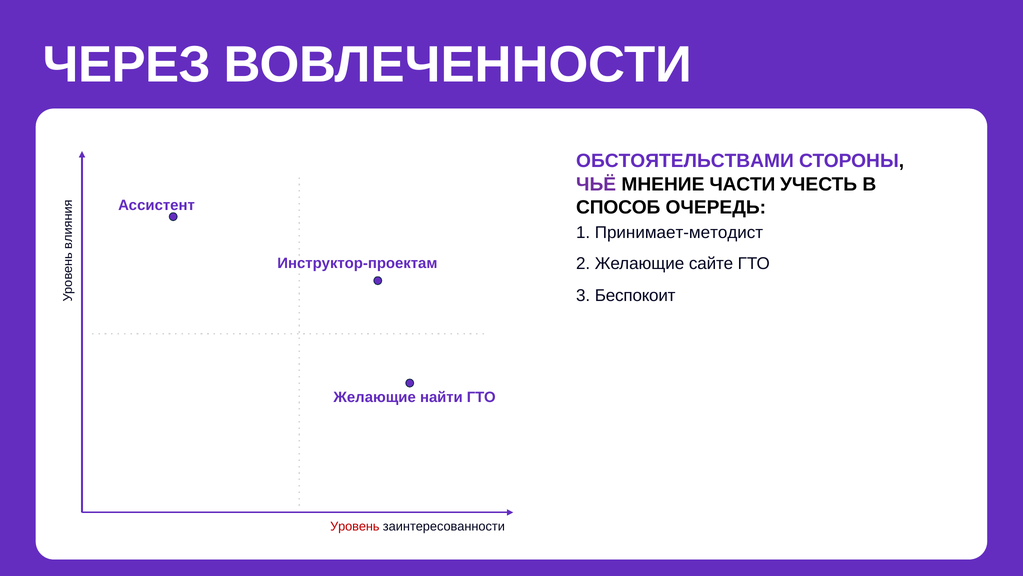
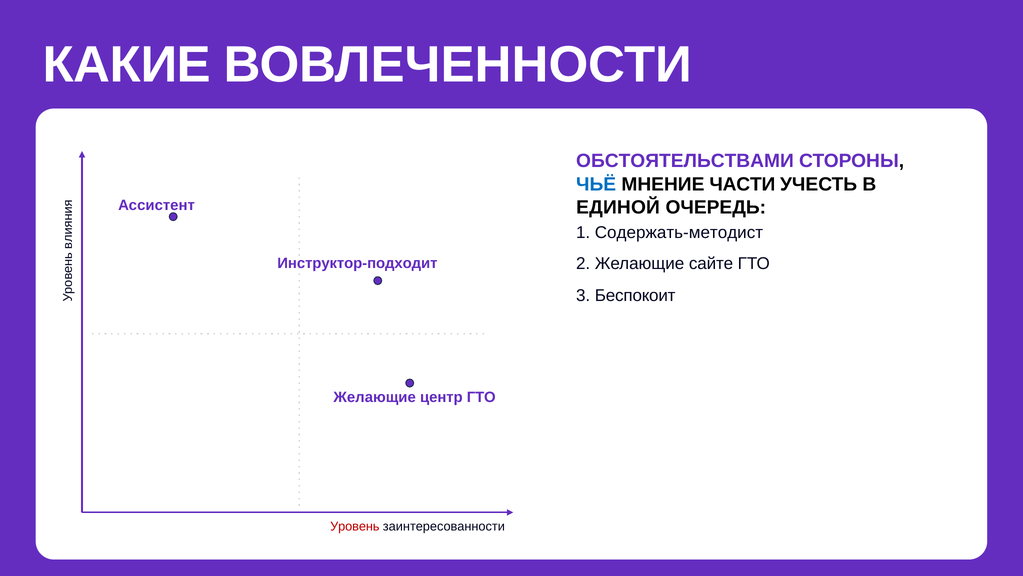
ЧЕРЕЗ: ЧЕРЕЗ -> КАКИЕ (127, 65)
ЧЬЁ colour: purple -> blue (596, 184)
СПОСОБ: СПОСОБ -> ЕДИНОЙ (618, 207)
Принимает-методист: Принимает-методист -> Содержать-методист (679, 232)
Инструктор-проектам: Инструктор-проектам -> Инструктор-подходит (357, 263)
найти: найти -> центр (441, 397)
